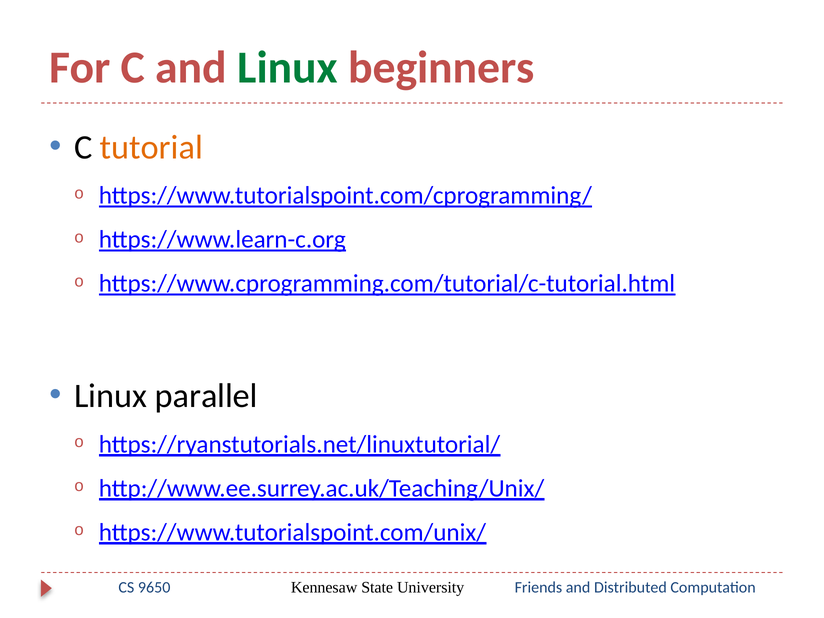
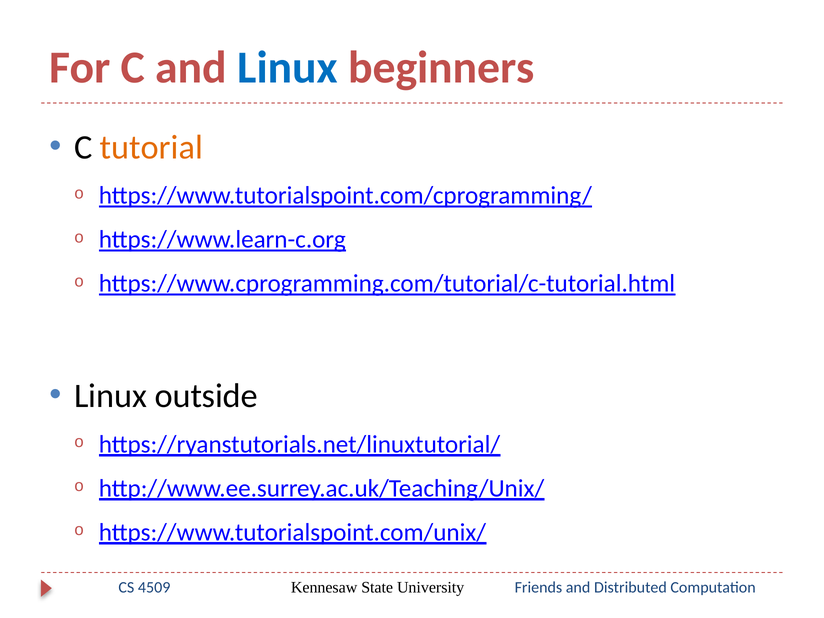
Linux colour: green -> blue (287, 68)
parallel: parallel -> outside (206, 396)
9650: 9650 -> 4509 (154, 588)
